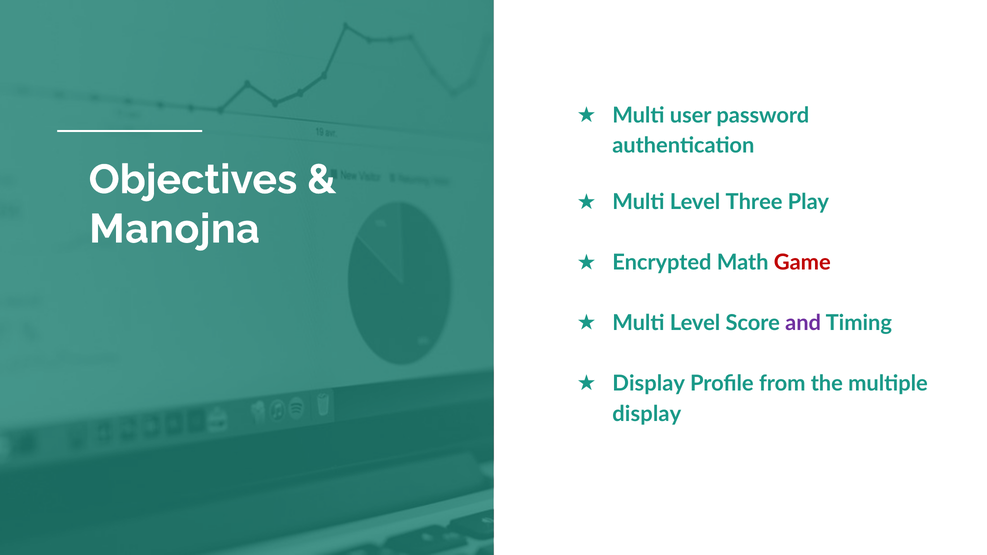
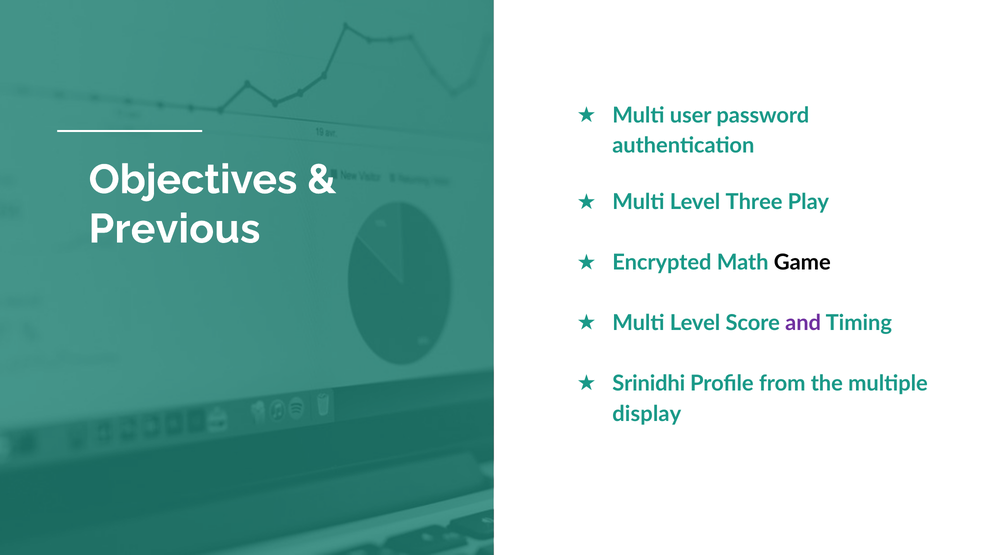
Manojna: Manojna -> Previous (175, 229)
Game colour: red -> black (802, 263)
Display: Display -> Srinidhi (649, 384)
